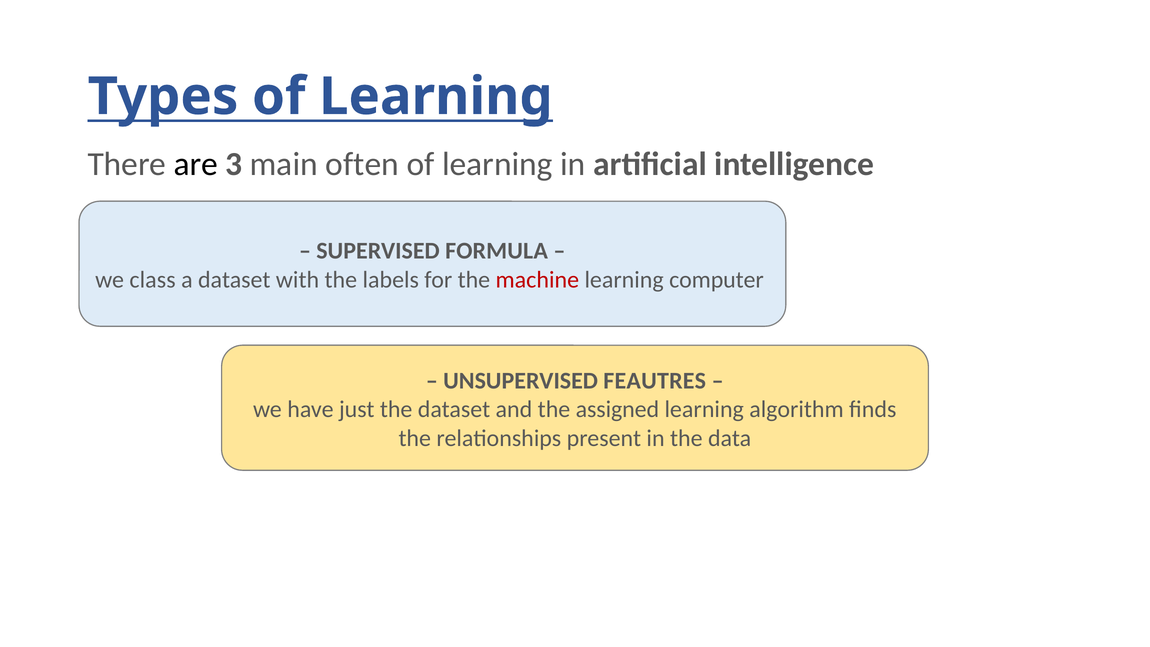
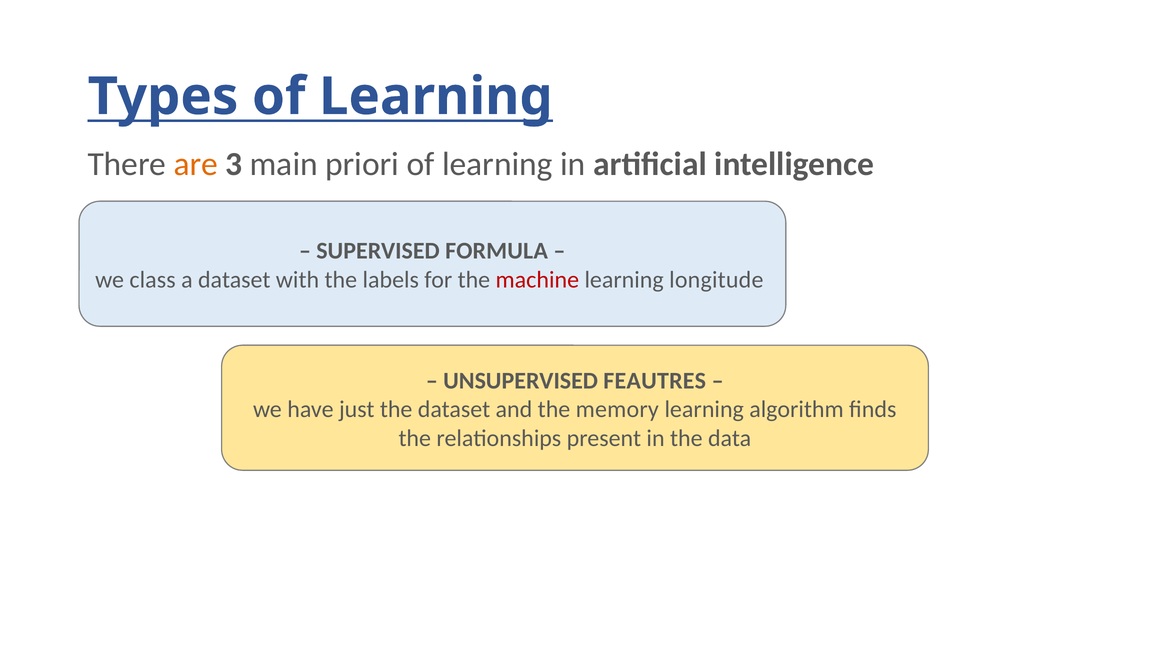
are colour: black -> orange (196, 164)
often: often -> priori (362, 164)
computer: computer -> longitude (716, 280)
assigned: assigned -> memory (617, 409)
